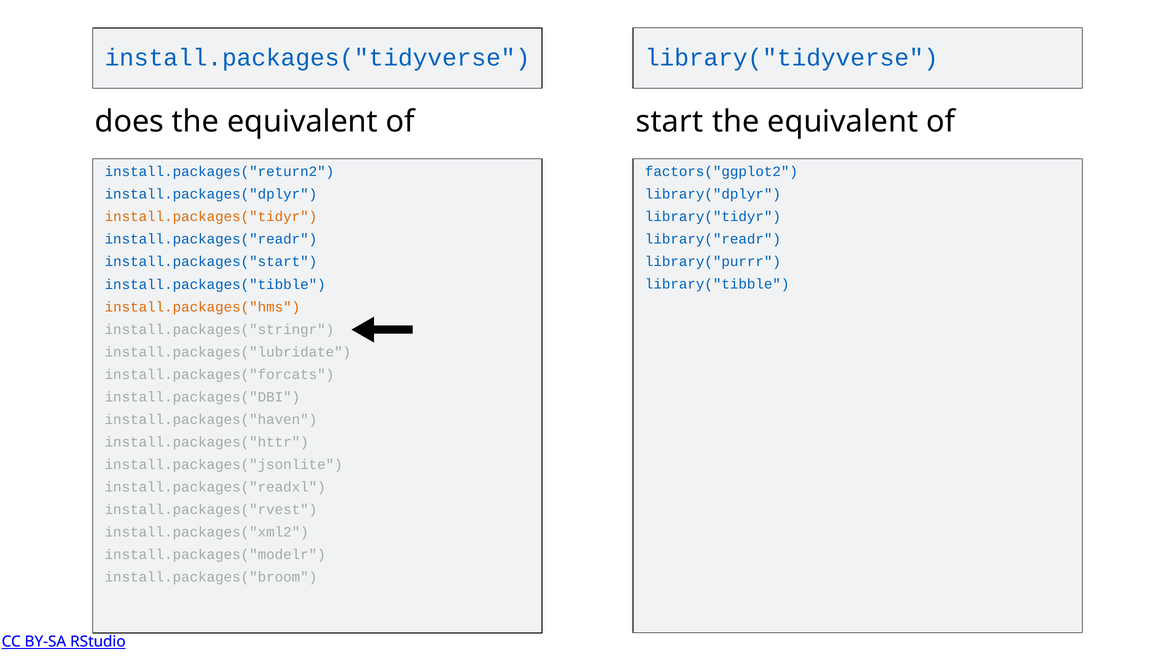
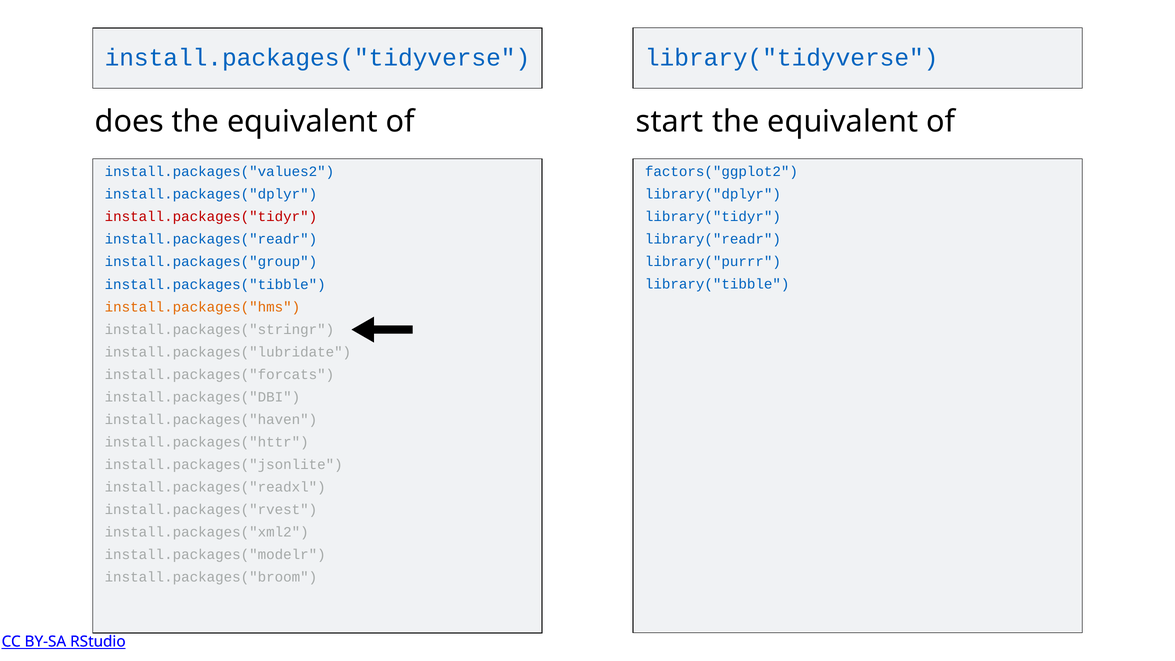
install.packages("return2: install.packages("return2 -> install.packages("values2 (219, 172)
install.packages("tidyr colour: orange -> red (211, 217)
install.packages("start: install.packages("start -> install.packages("group (211, 262)
